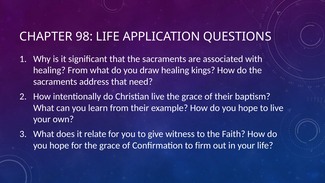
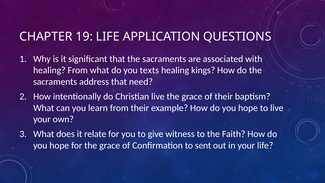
98: 98 -> 19 (84, 37)
draw: draw -> texts (149, 70)
firm: firm -> sent (203, 145)
